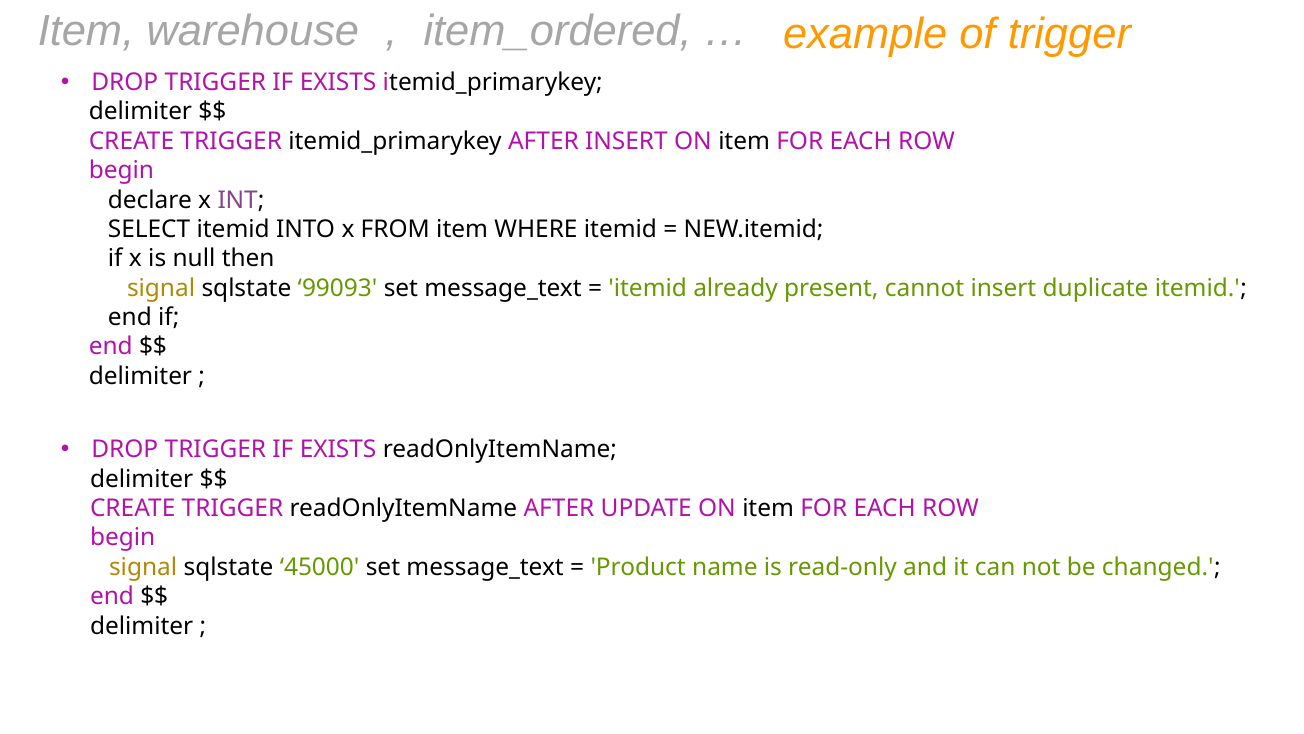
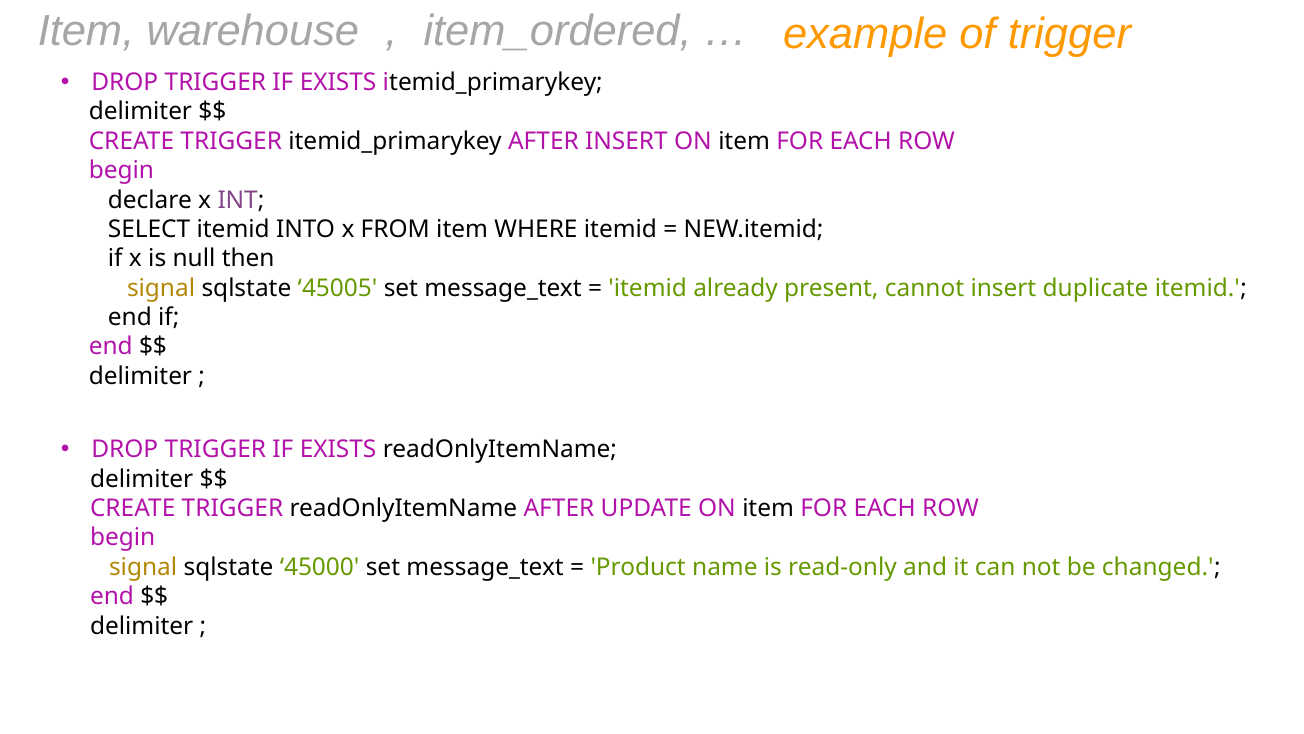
99093: 99093 -> 45005 (338, 288)
